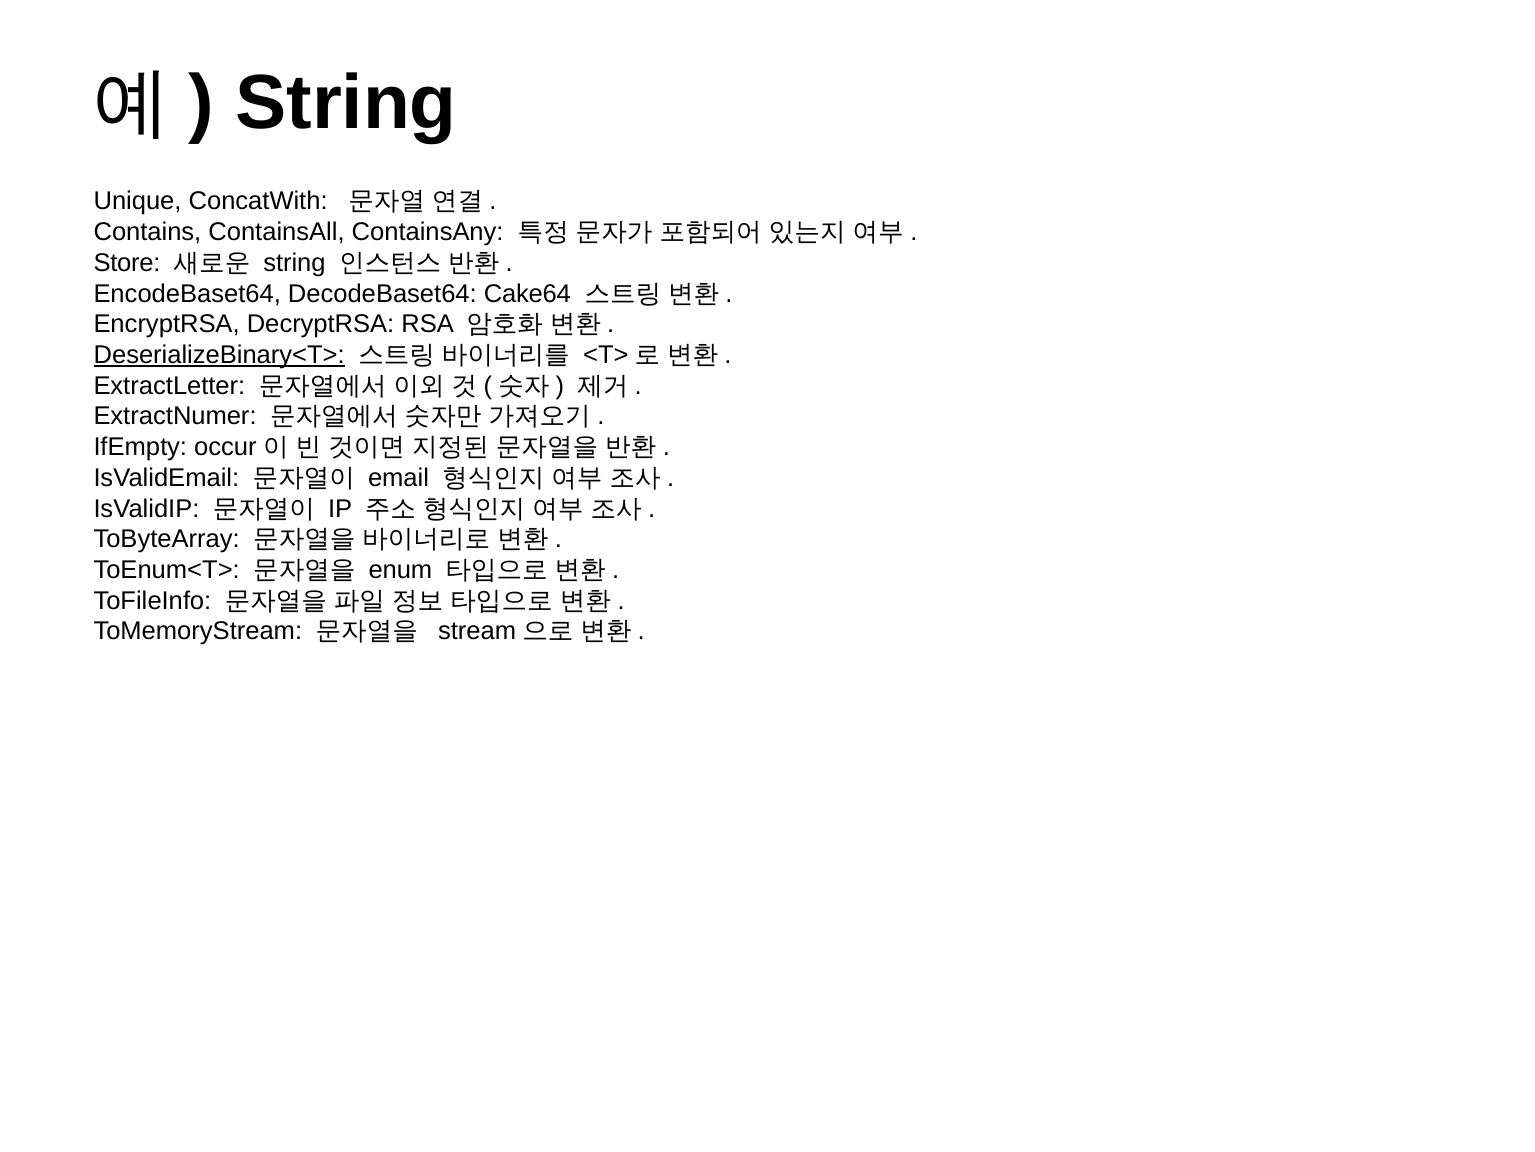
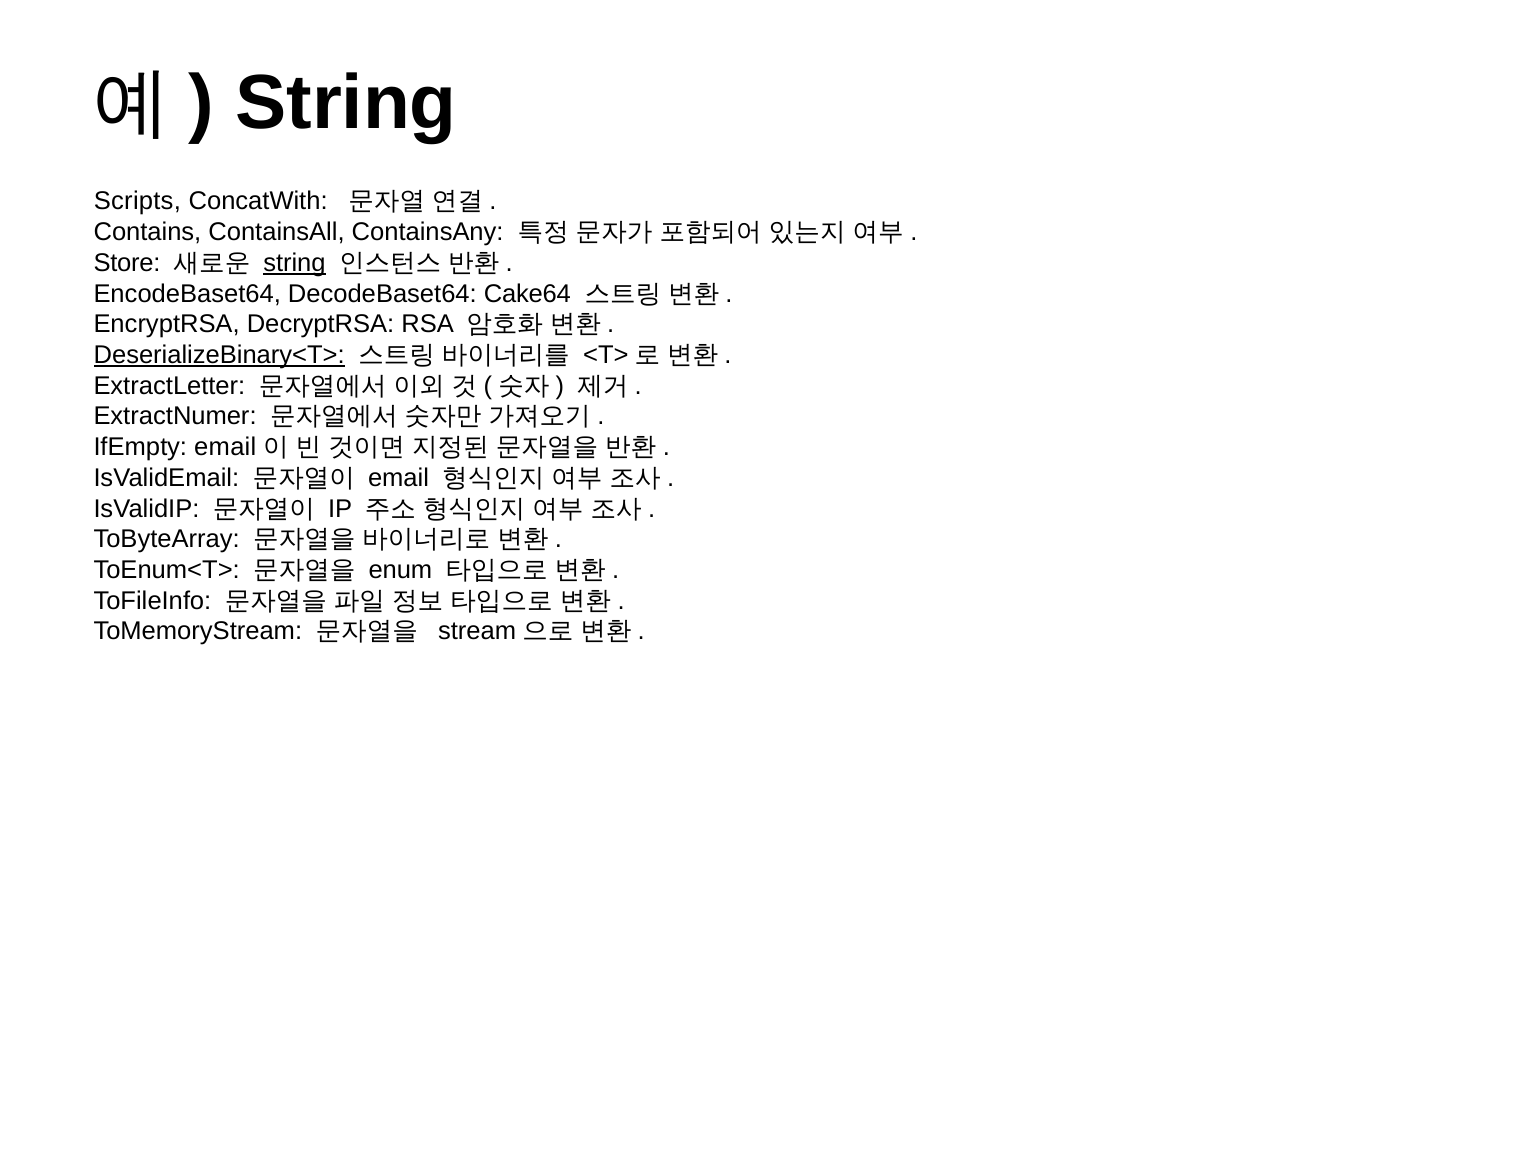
Unique: Unique -> Scripts (137, 201)
string underline: none -> present (295, 263)
IfEmpty occur: occur -> email (225, 447)
